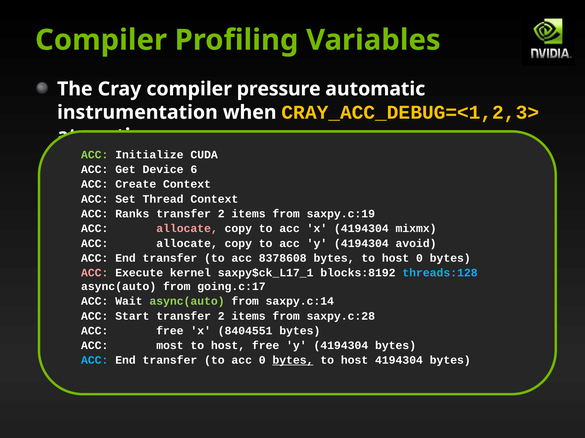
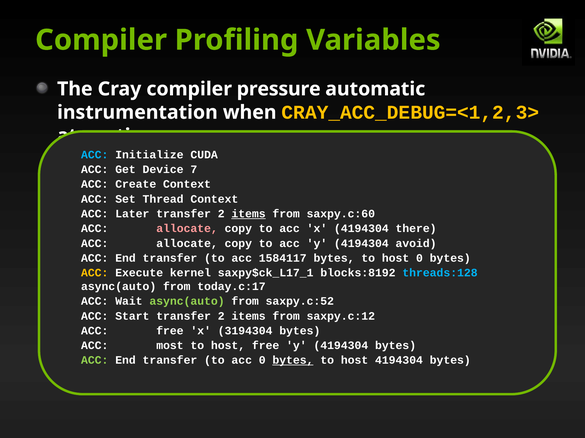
ACC colour: light green -> light blue (95, 155)
6: 6 -> 7 (194, 170)
Ranks: Ranks -> Later (132, 214)
items underline: none -> present (249, 214)
saxpy.c:19: saxpy.c:19 -> saxpy.c:60 (341, 214)
mixmx: mixmx -> there (416, 229)
8378608: 8378608 -> 1584117 (283, 258)
ACC colour: pink -> yellow (95, 273)
going.c:17: going.c:17 -> today.c:17 (231, 287)
saxpy.c:14: saxpy.c:14 -> saxpy.c:52 (300, 302)
saxpy.c:28: saxpy.c:28 -> saxpy.c:12 (341, 316)
8404551: 8404551 -> 3194304 (245, 331)
ACC colour: light blue -> light green (95, 361)
